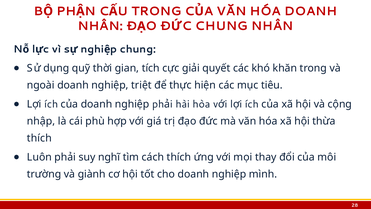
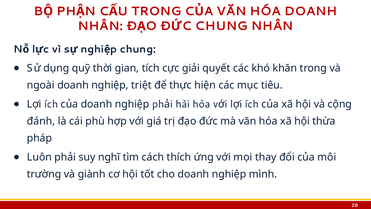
nhập: nhập -> đánh (41, 121)
thích: thích -> pháp (39, 138)
